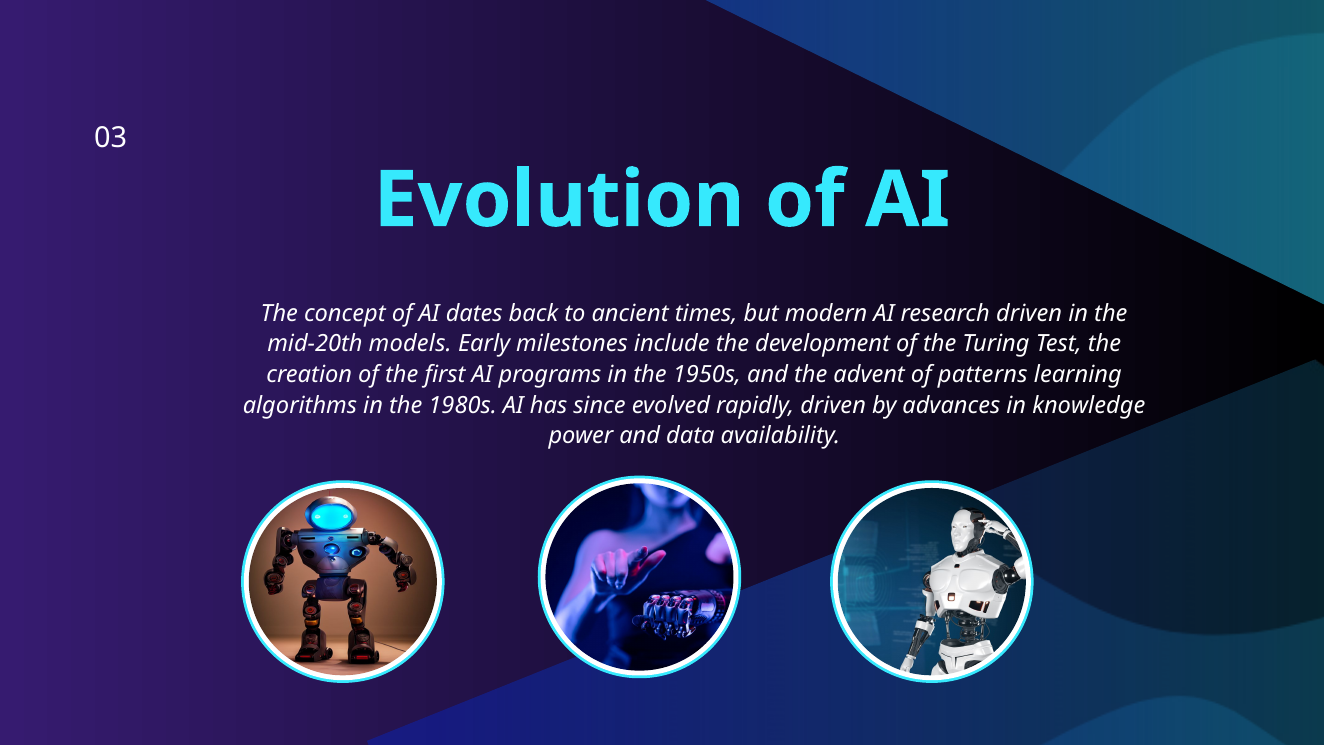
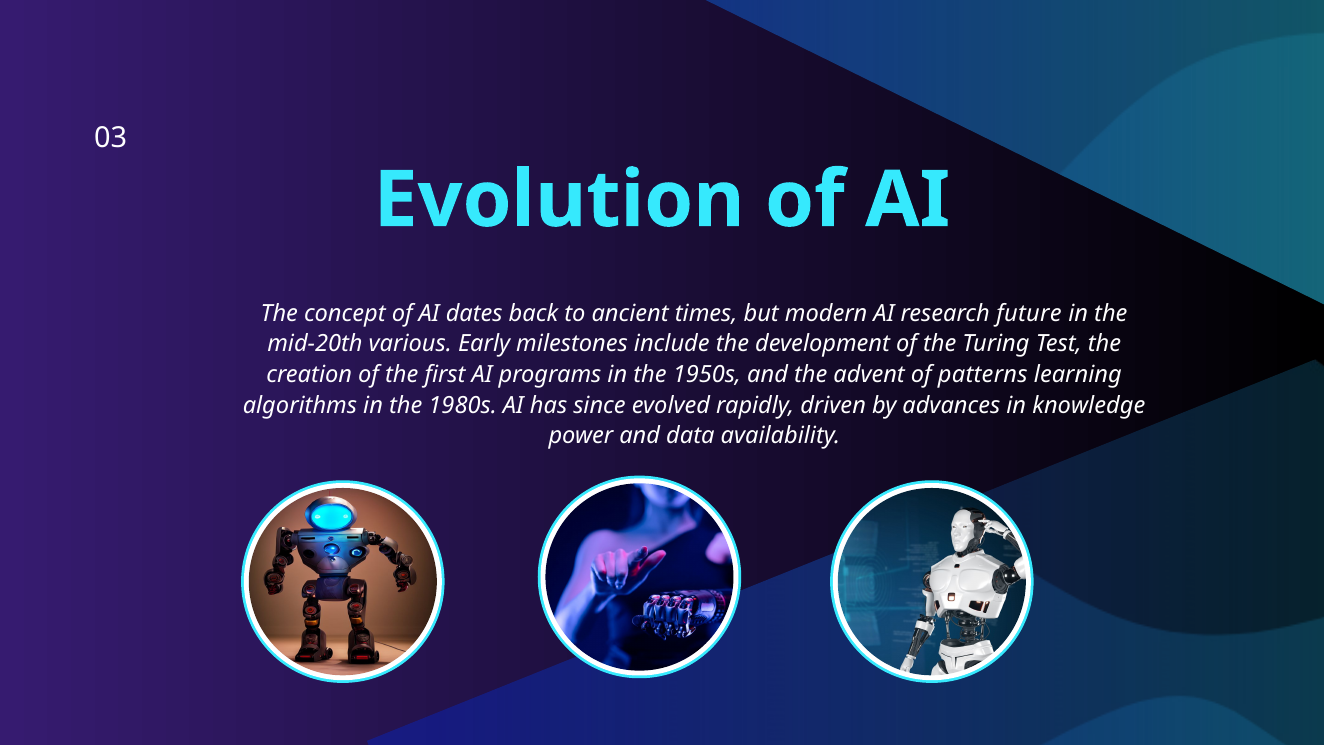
research driven: driven -> future (1029, 314)
models: models -> various (410, 344)
